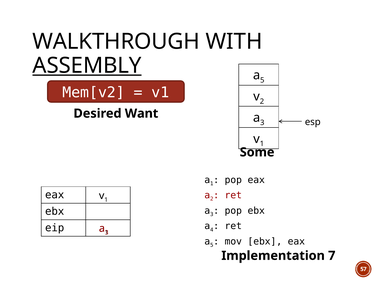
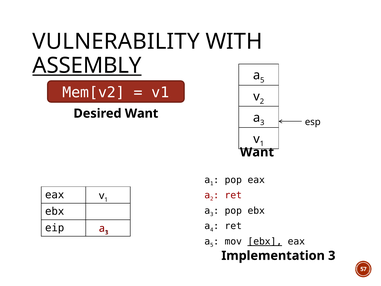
WALKTHROUGH: WALKTHROUGH -> VULNERABILITY (116, 42)
Some: Some -> Want (257, 152)
ebx underline: none -> present (265, 241)
Implementation 7: 7 -> 3 (332, 255)
